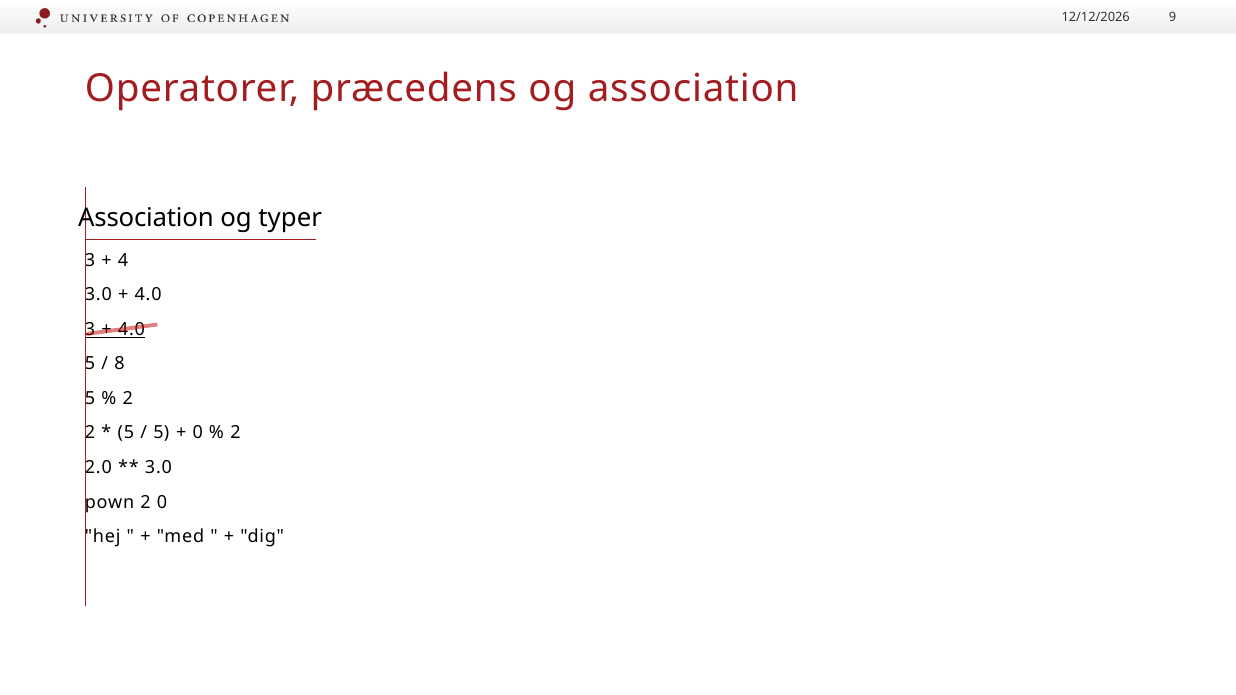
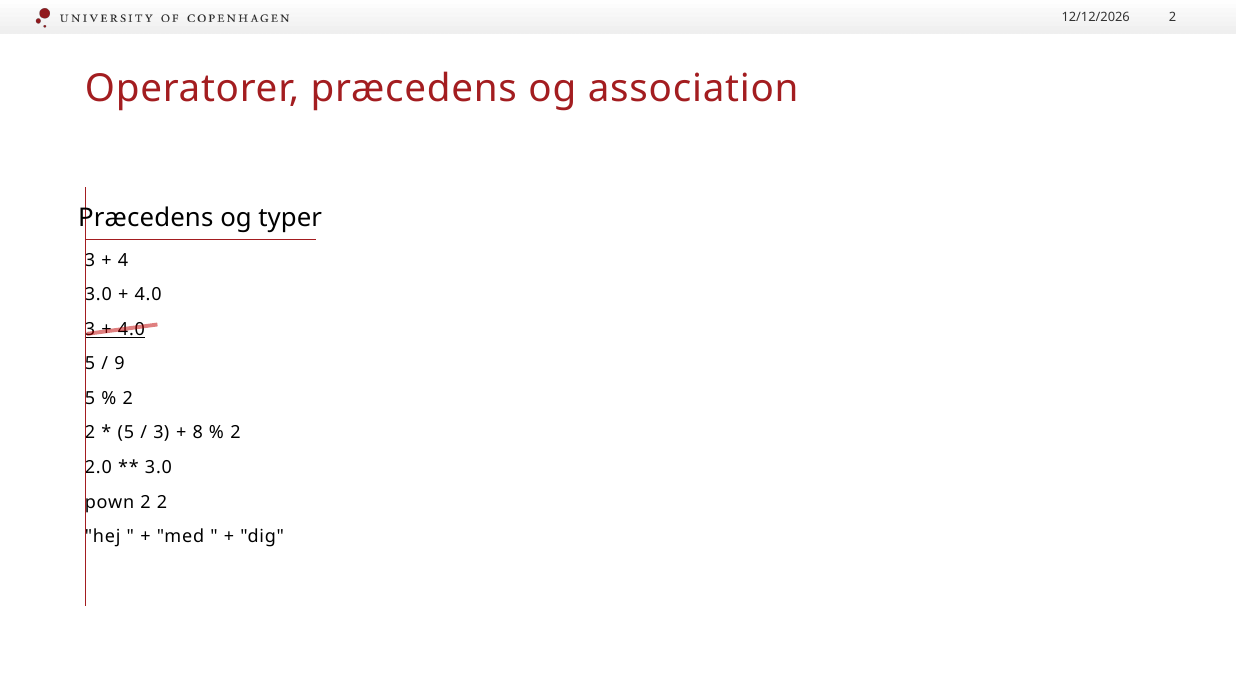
9: 9 -> 2 (1173, 18)
Association: Association -> Præcedens (146, 218)
8: 8 -> 9 (120, 364)
5: 5 -> 3 (161, 433)
0: 0 -> 8 (198, 433)
pown 2 0: 0 -> 2 (162, 502)
